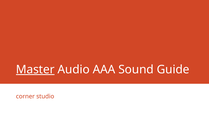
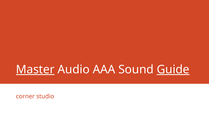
Guide underline: none -> present (173, 69)
